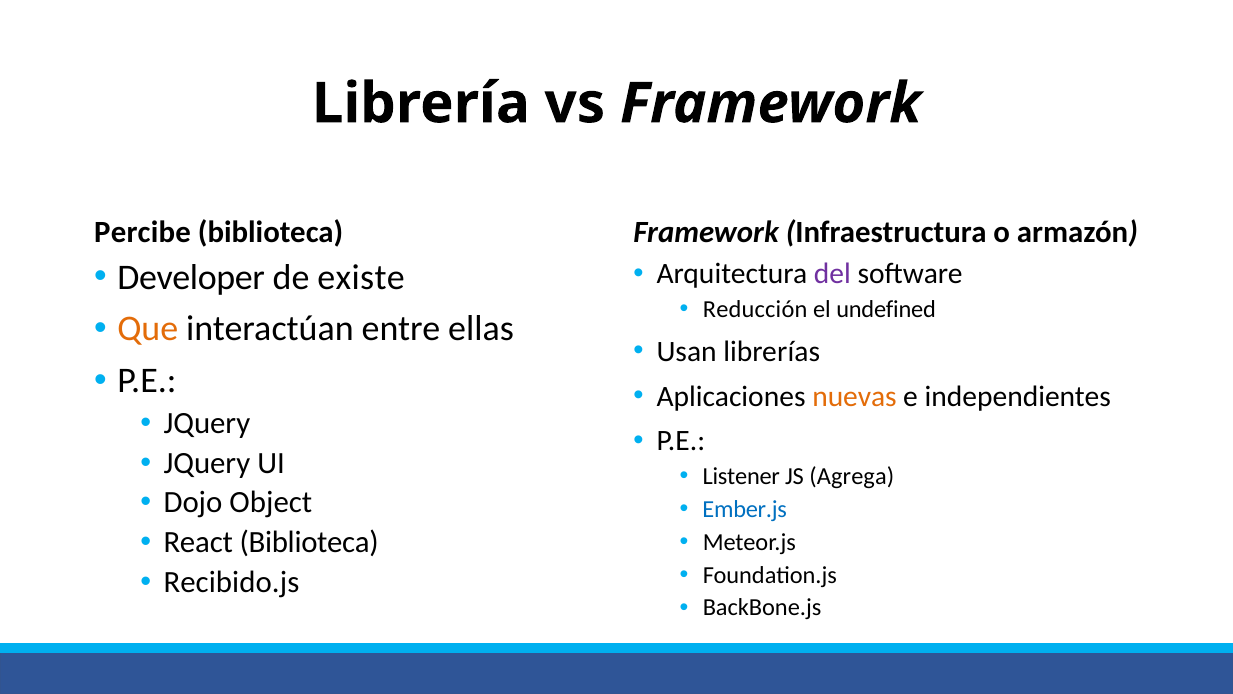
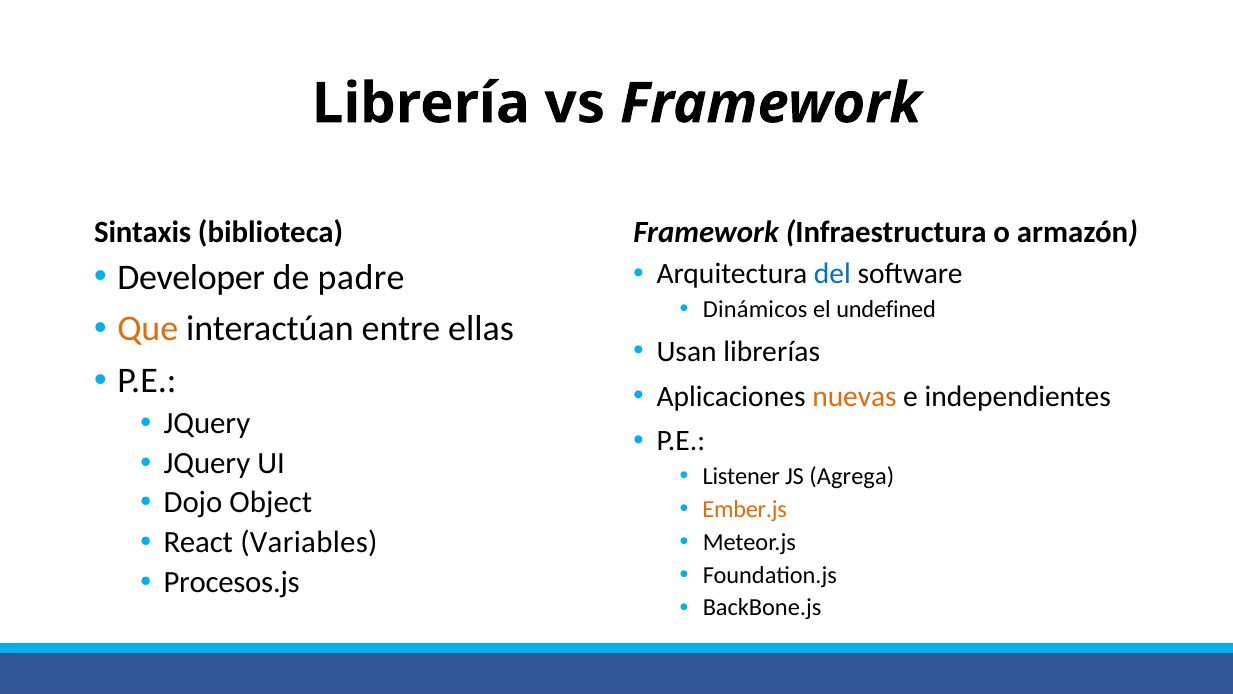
Percibe: Percibe -> Sintaxis (143, 232)
del colour: purple -> blue (832, 274)
existe: existe -> padre (361, 277)
Reducción: Reducción -> Dinámicos (755, 309)
Ember.js colour: blue -> orange (745, 509)
React Biblioteca: Biblioteca -> Variables (309, 542)
Recibido.js: Recibido.js -> Procesos.js (232, 582)
